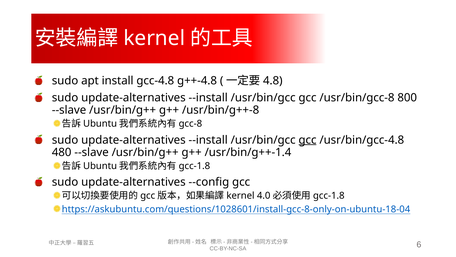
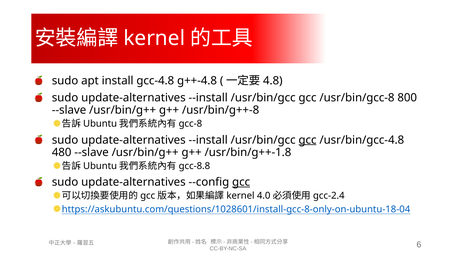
/usr/bin/g++-1.4: /usr/bin/g++-1.4 -> /usr/bin/g++-1.8 (248, 152)
gcc-1.8: gcc-1.8 -> gcc-8.8 (194, 166)
gcc underline: none -> present (241, 182)
gcc-1.8: gcc-1.8 -> gcc-2.4 (329, 195)
